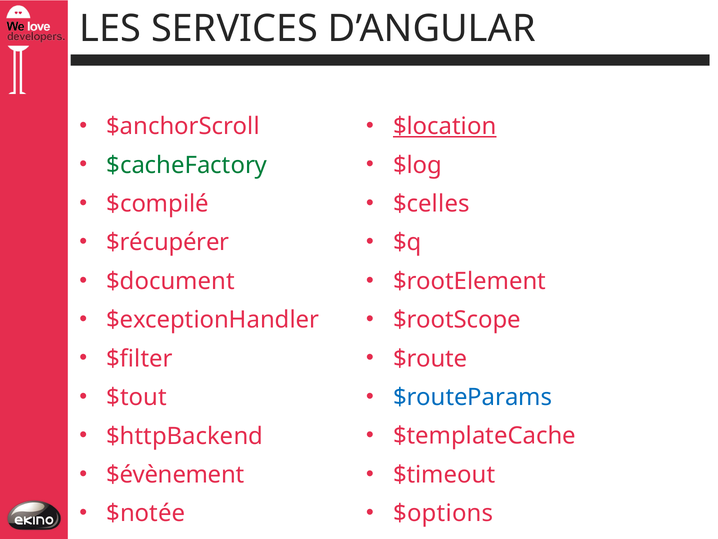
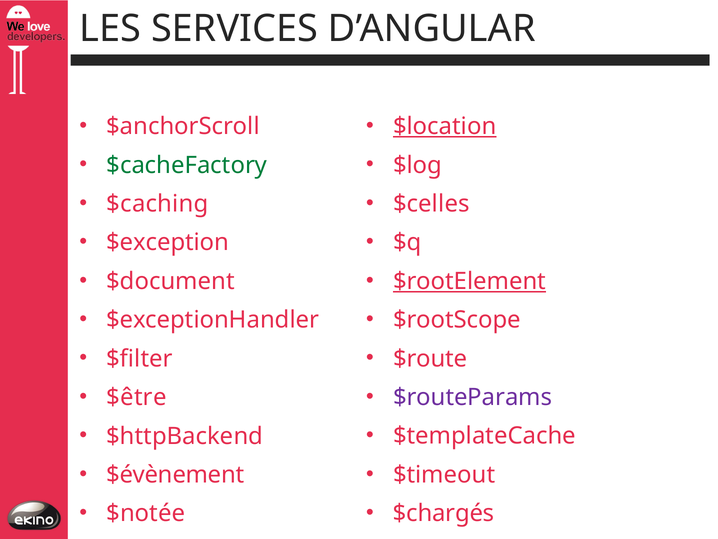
$compilé: $compilé -> $caching (157, 204)
$récupérer: $récupérer -> $exception (168, 242)
$rootElement underline: none -> present (469, 281)
$tout: $tout -> $être (136, 397)
$routeParams colour: blue -> purple (473, 397)
$options: $options -> $chargés (444, 513)
